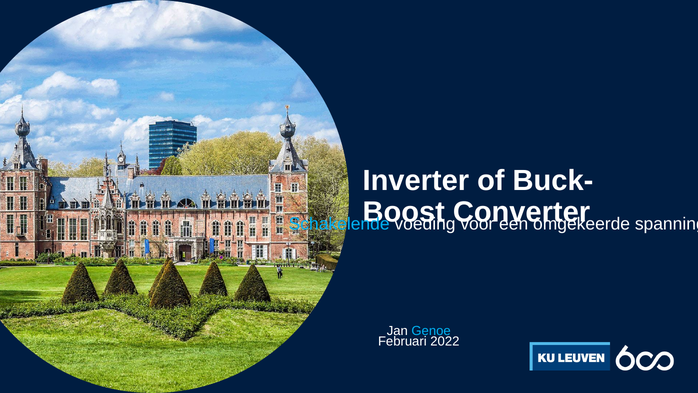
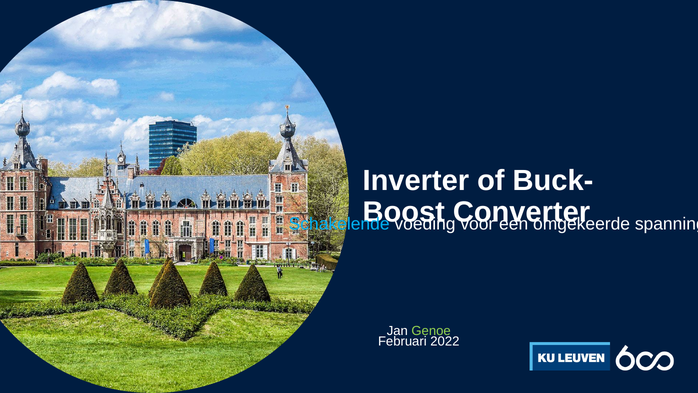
Genoe colour: light blue -> light green (431, 331)
